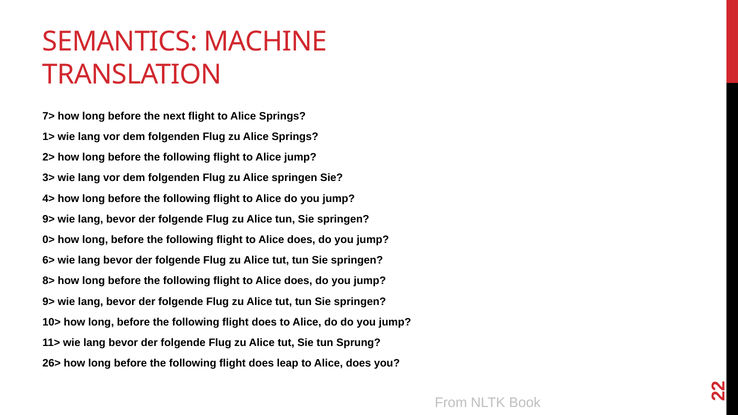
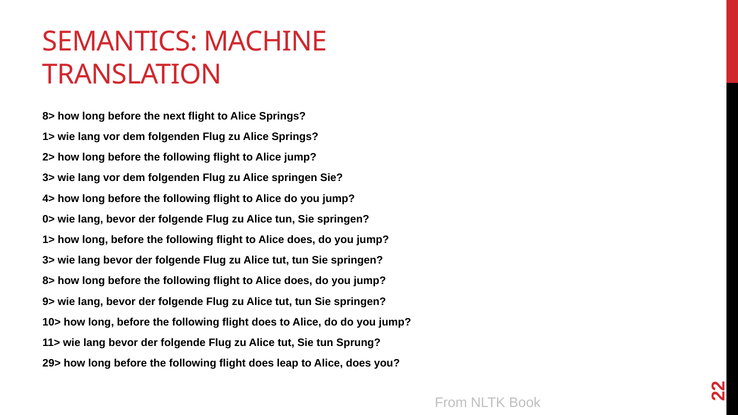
7>: 7> -> 8> (49, 116)
9>: 9> -> 0> (49, 219)
0>: 0> -> 1> (49, 240)
6>: 6> -> 3> (49, 260)
26>: 26> -> 29> (52, 363)
